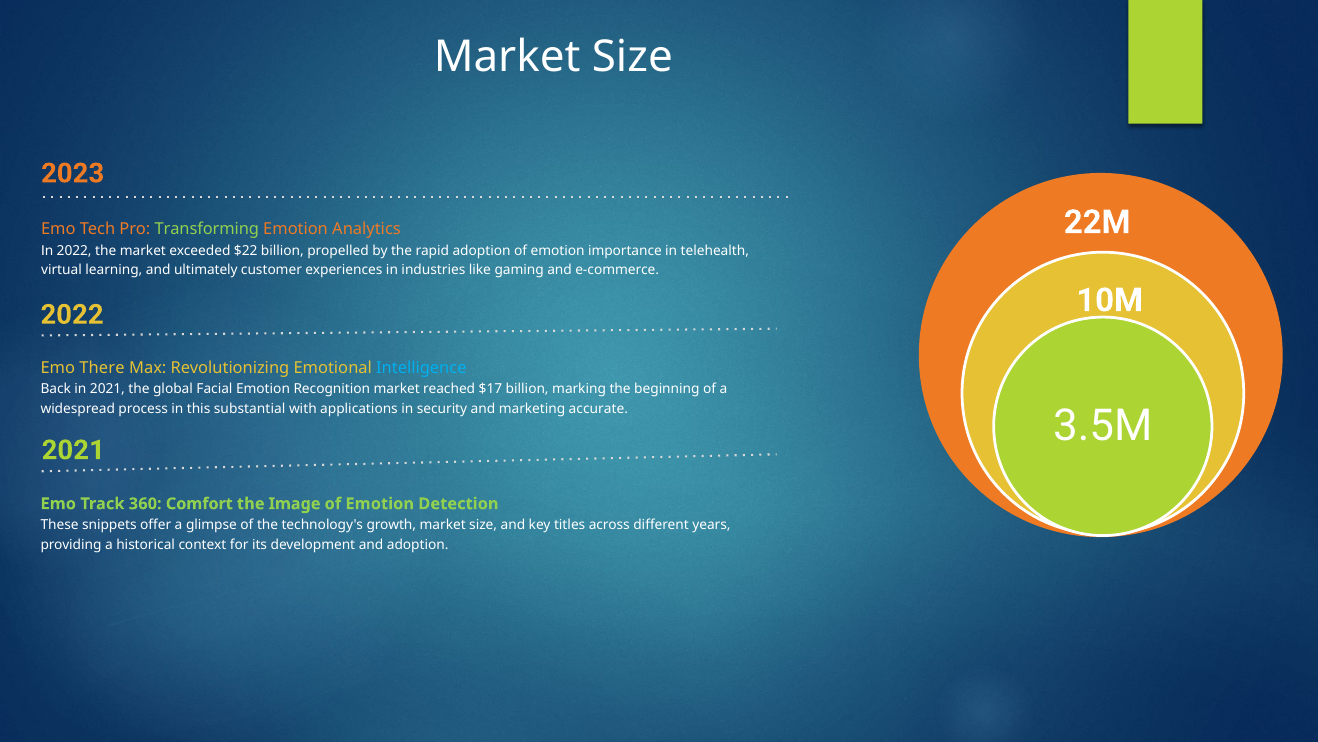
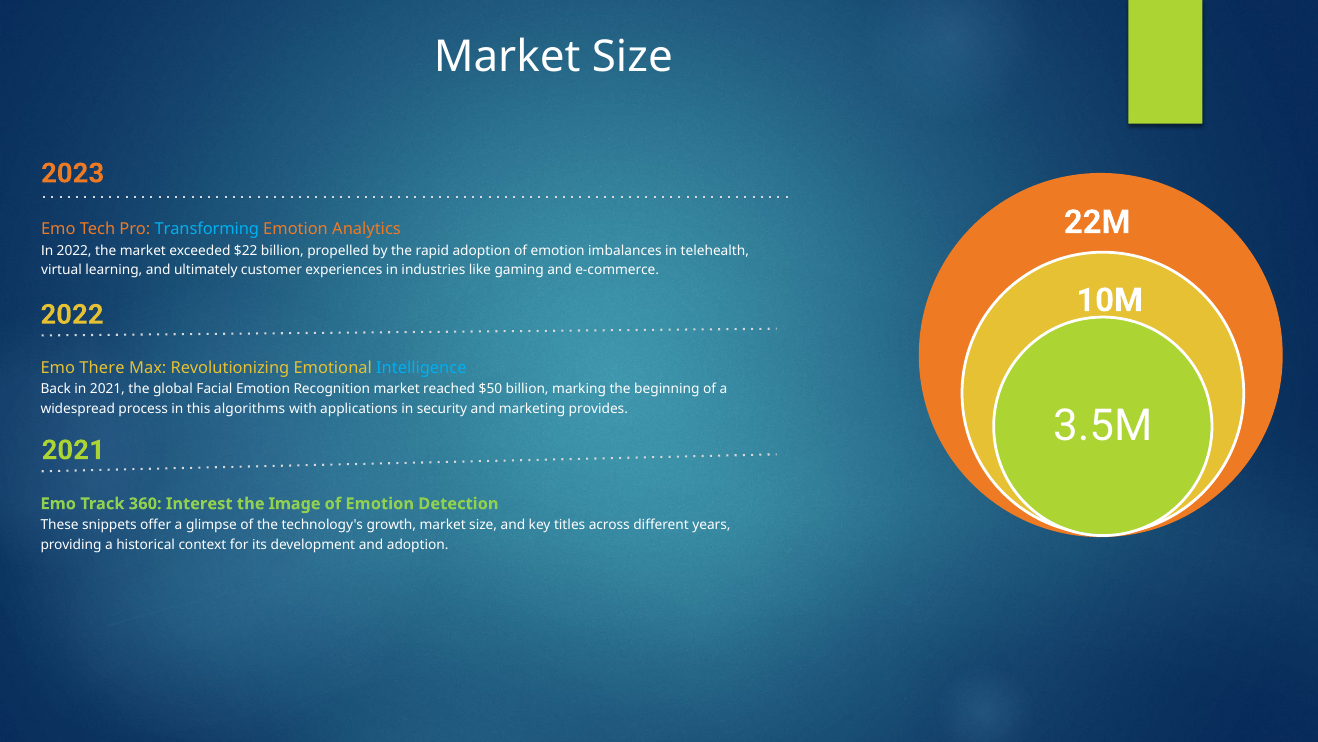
Transforming colour: light green -> light blue (207, 229)
importance: importance -> imbalances (625, 250)
$17: $17 -> $50 (491, 389)
substantial: substantial -> algorithms (250, 408)
accurate: accurate -> provides (598, 408)
Comfort: Comfort -> Interest (199, 503)
